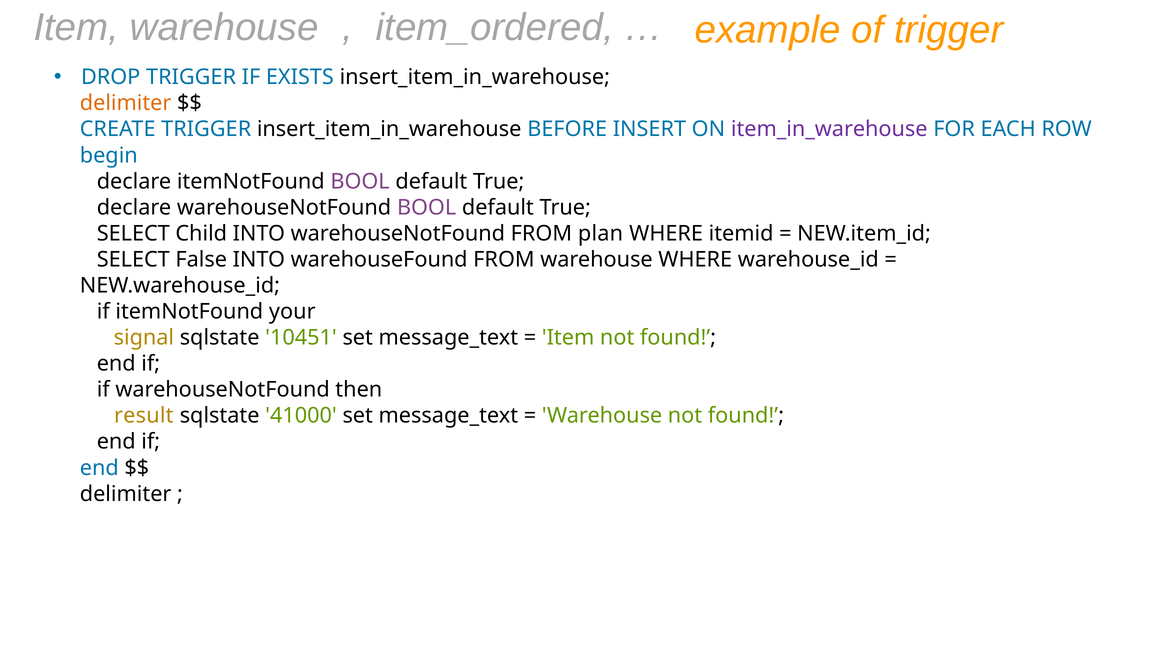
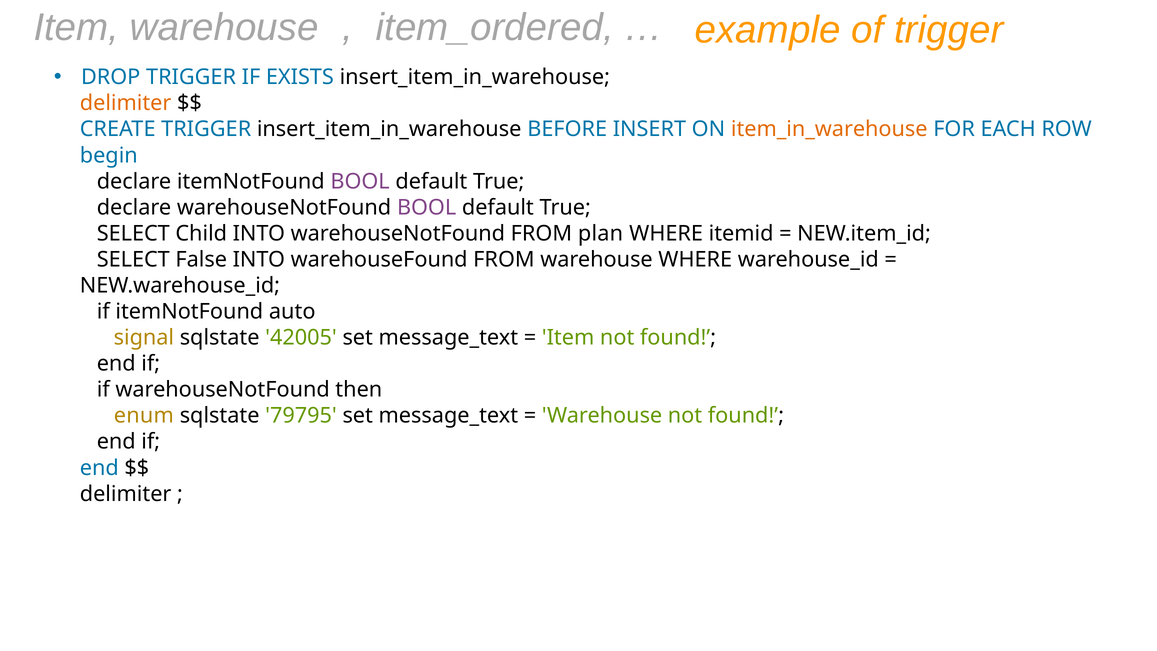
item_in_warehouse colour: purple -> orange (829, 129)
your: your -> auto (292, 312)
10451: 10451 -> 42005 (301, 338)
result: result -> enum (144, 416)
41000: 41000 -> 79795 (301, 416)
